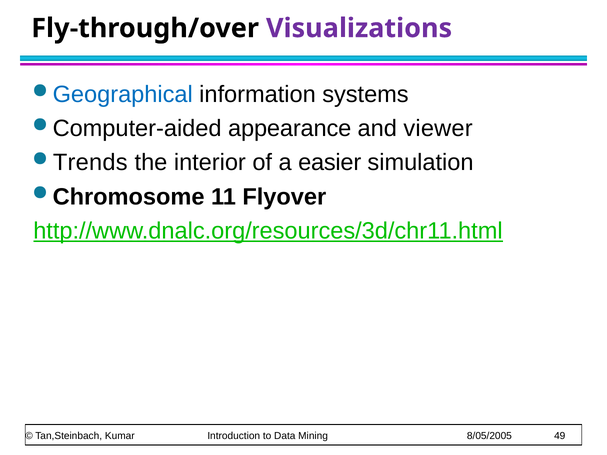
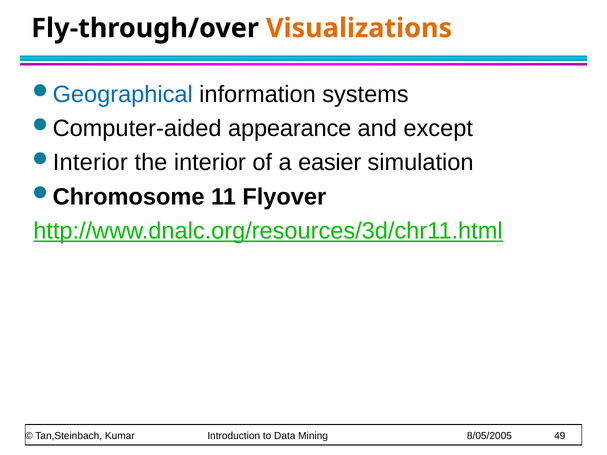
Visualizations colour: purple -> orange (359, 28)
viewer: viewer -> except (438, 129)
Trends: Trends -> Interior (90, 163)
